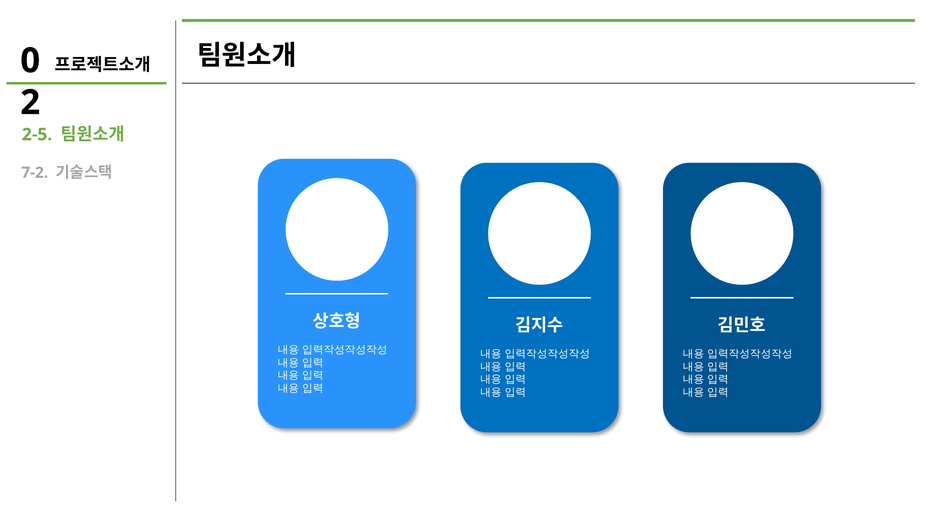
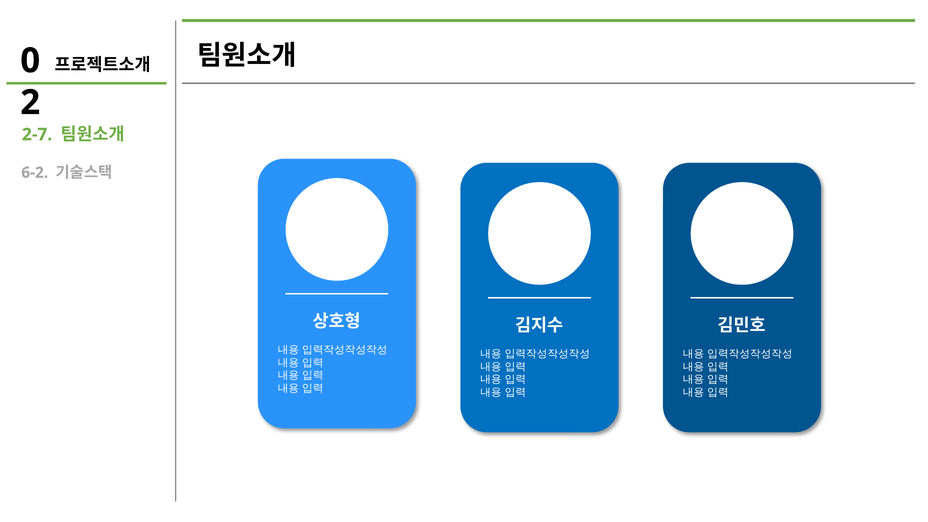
2-5: 2-5 -> 2-7 (37, 135)
7-2: 7-2 -> 6-2 (35, 173)
